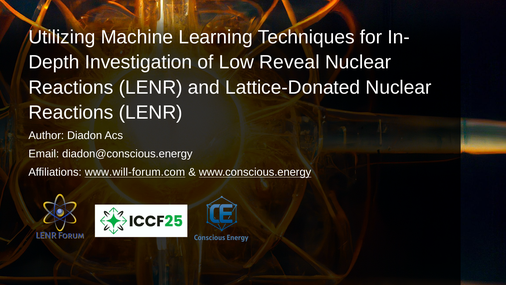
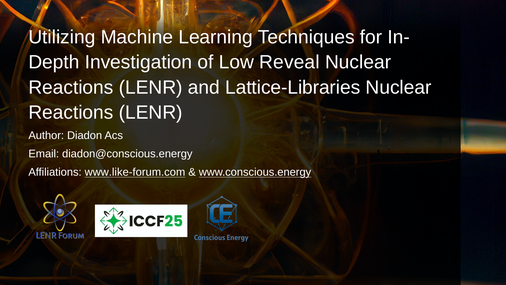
Lattice-Donated: Lattice-Donated -> Lattice-Libraries (293, 87)
www.will-forum.com: www.will-forum.com -> www.like-forum.com (135, 172)
